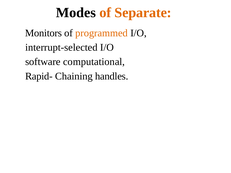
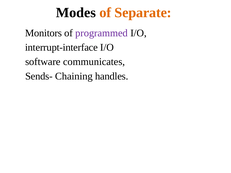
programmed colour: orange -> purple (102, 33)
interrupt-selected: interrupt-selected -> interrupt-interface (61, 47)
computational: computational -> communicates (94, 62)
Rapid-: Rapid- -> Sends- (39, 76)
